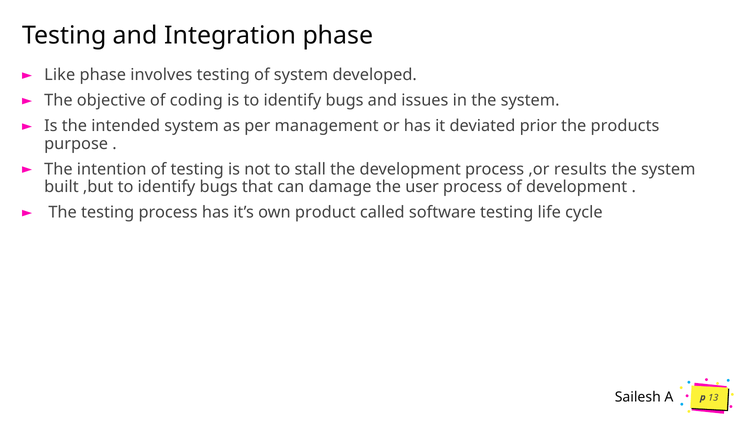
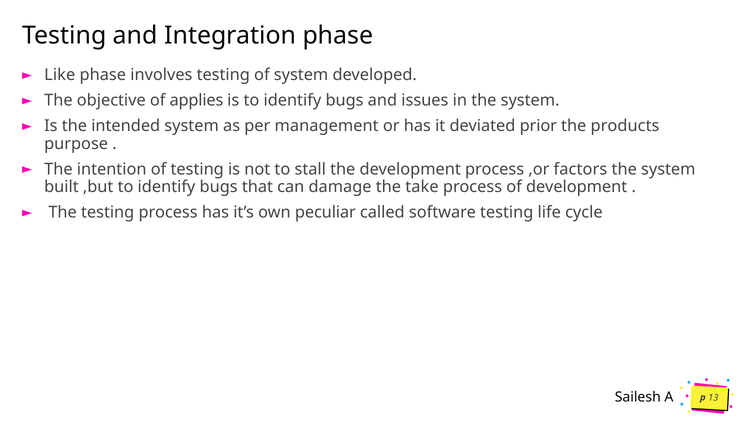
coding: coding -> applies (196, 100)
results: results -> factors (580, 169)
user: user -> take (422, 187)
product: product -> peculiar (325, 212)
